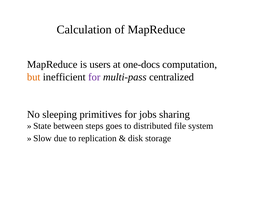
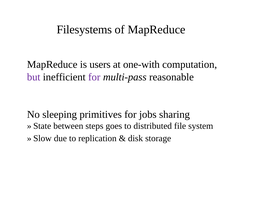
Calculation: Calculation -> Filesystems (84, 30)
one-docs: one-docs -> one-with (141, 65)
but colour: orange -> purple (34, 77)
centralized: centralized -> reasonable (171, 77)
